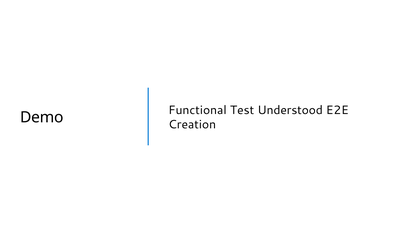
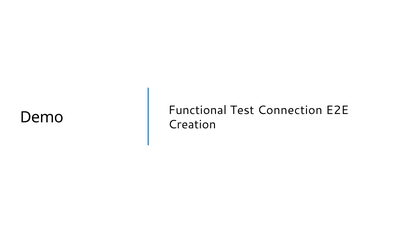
Understood: Understood -> Connection (290, 110)
